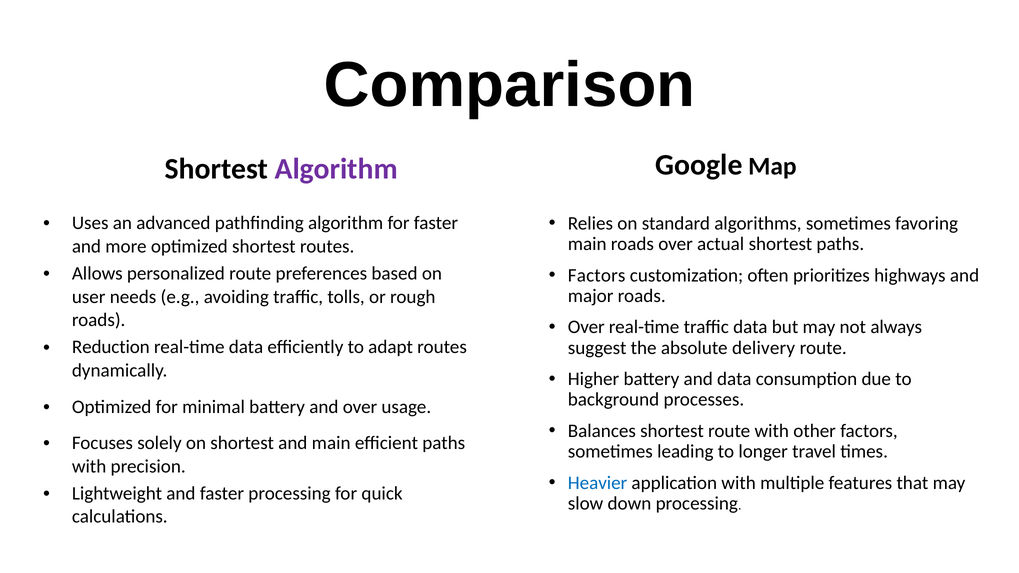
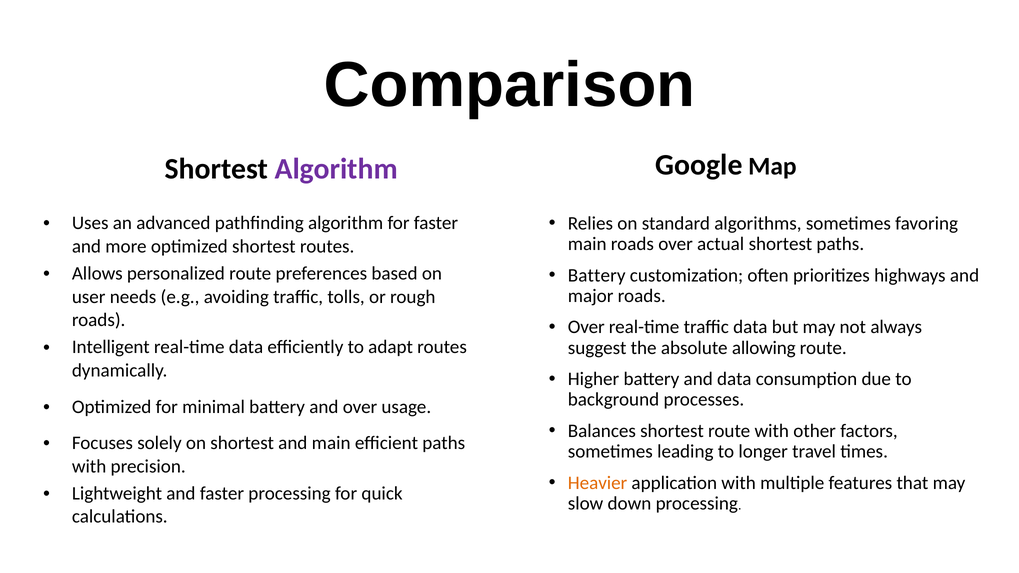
Factors: Factors -> Battery (597, 275)
Reduction: Reduction -> Intelligent (111, 347)
delivery: delivery -> allowing (764, 348)
Heavier colour: blue -> orange (598, 483)
